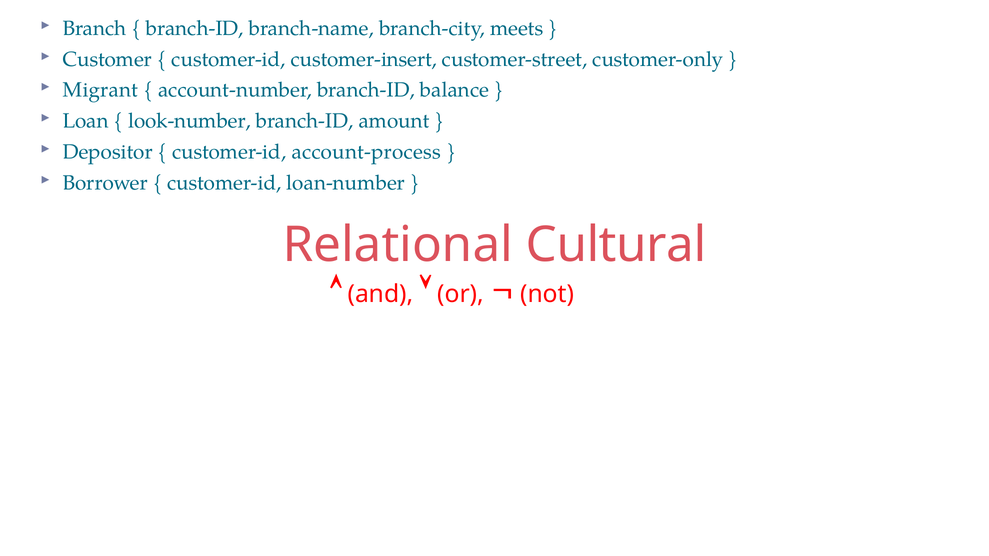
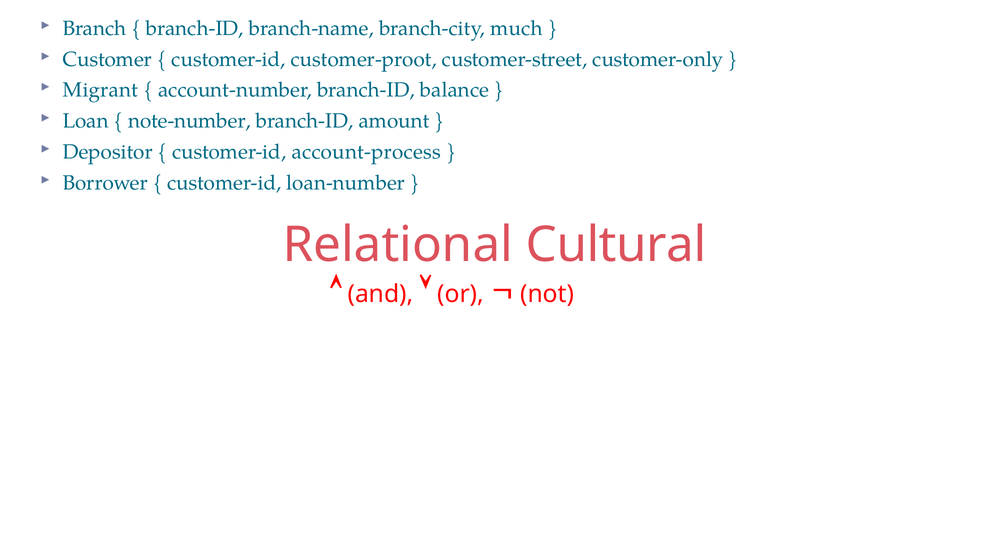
meets: meets -> much (517, 28)
customer-insert: customer-insert -> customer-proot (364, 59)
look-number: look-number -> note-number (189, 121)
